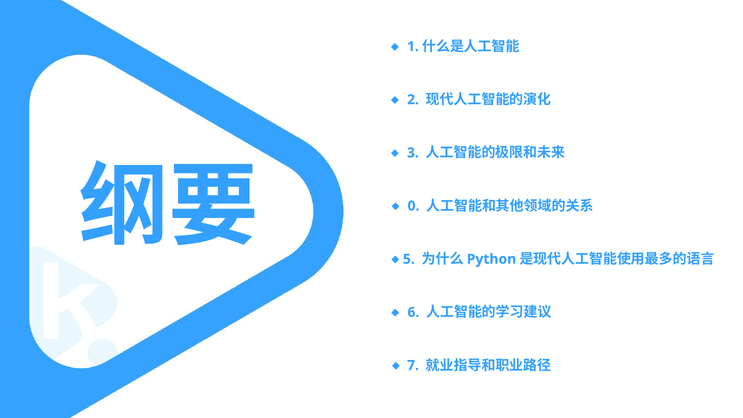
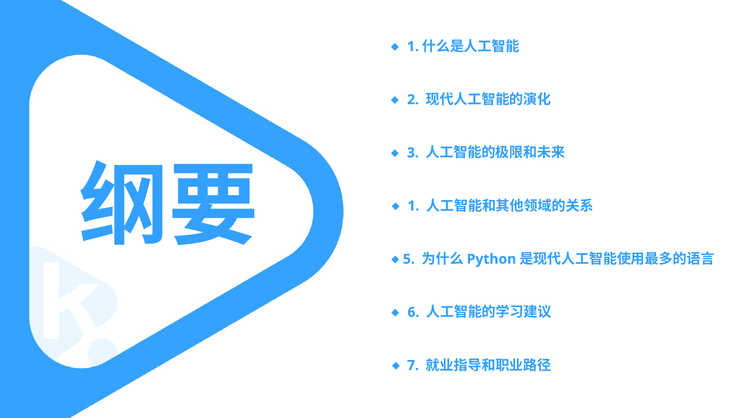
0: 0 -> 1 (413, 206)
